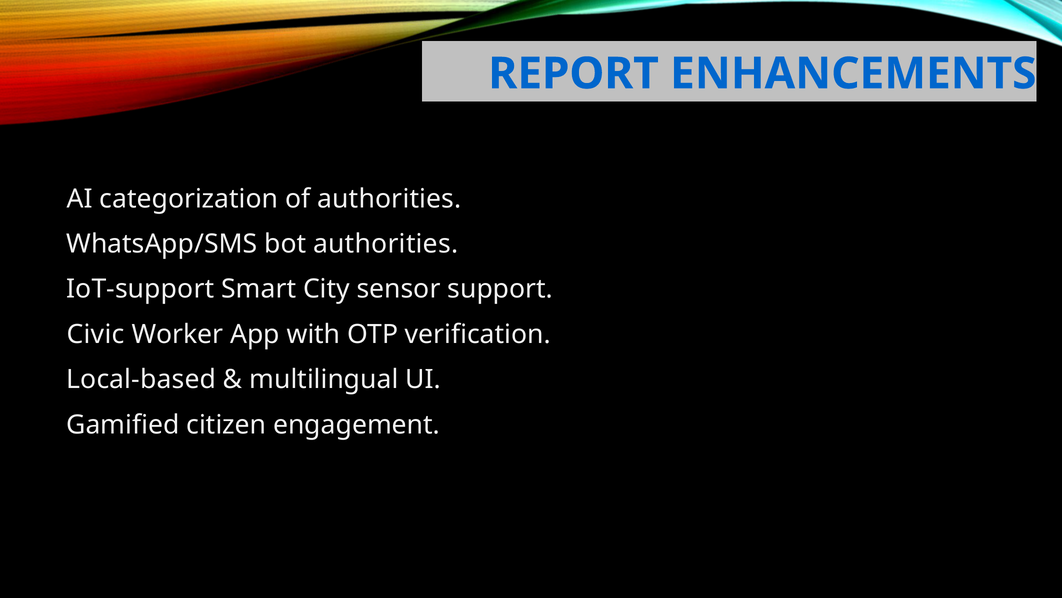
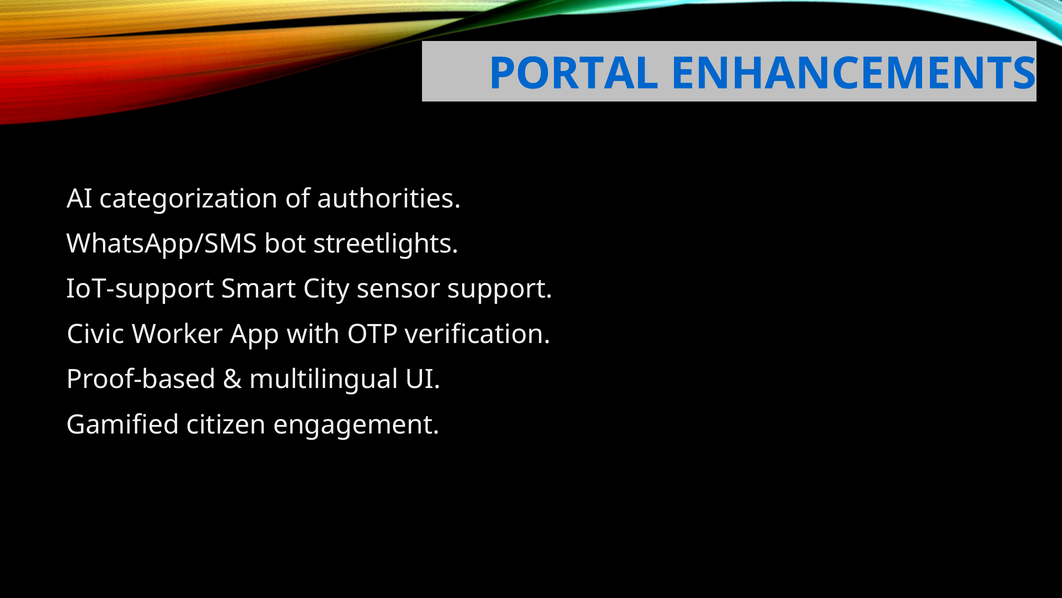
REPORT: REPORT -> PORTAL (574, 74)
bot authorities: authorities -> streetlights (386, 244)
Local-based: Local-based -> Proof-based (141, 379)
